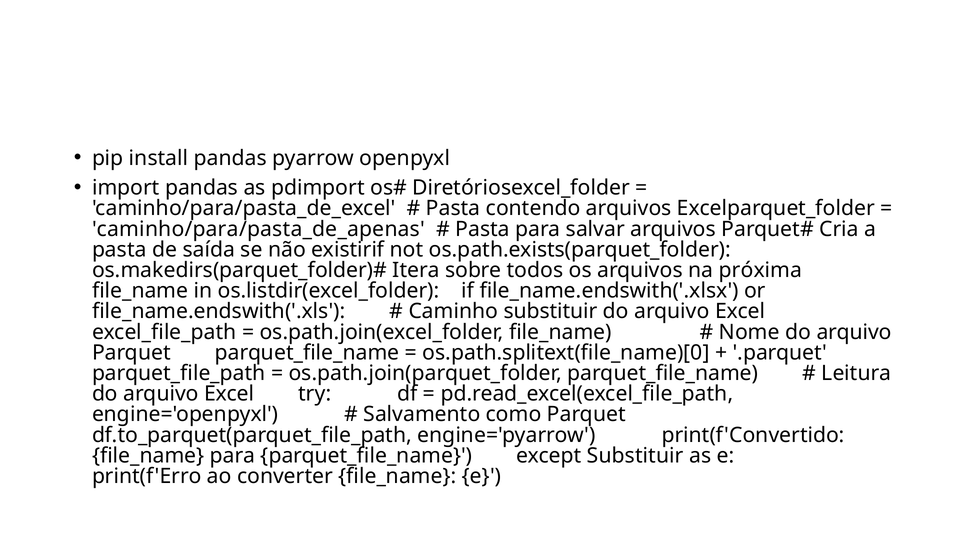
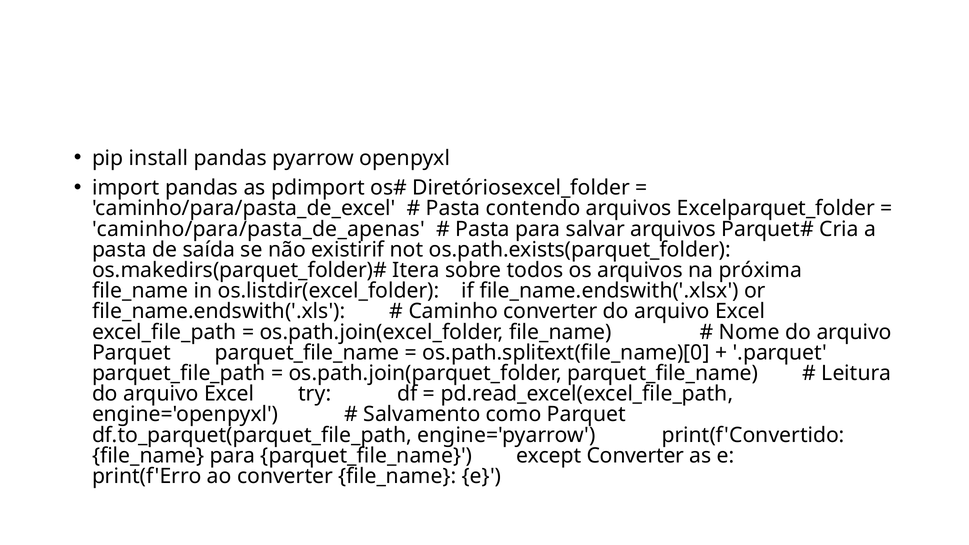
Caminho substituir: substituir -> converter (551, 311)
except Substituir: Substituir -> Converter (635, 456)
